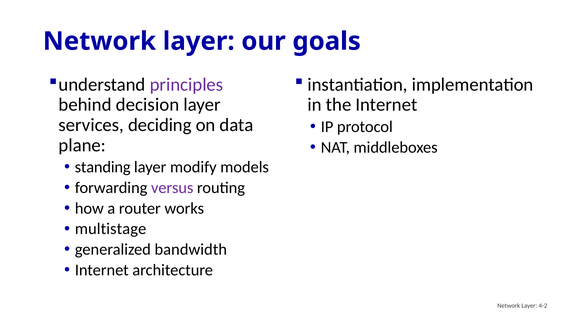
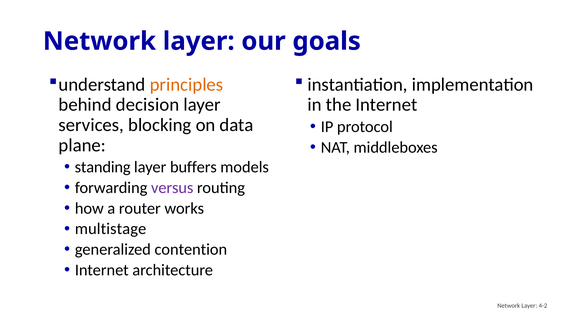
principles colour: purple -> orange (187, 85)
deciding: deciding -> blocking (160, 125)
modify: modify -> buffers (193, 167)
bandwidth: bandwidth -> contention (191, 250)
